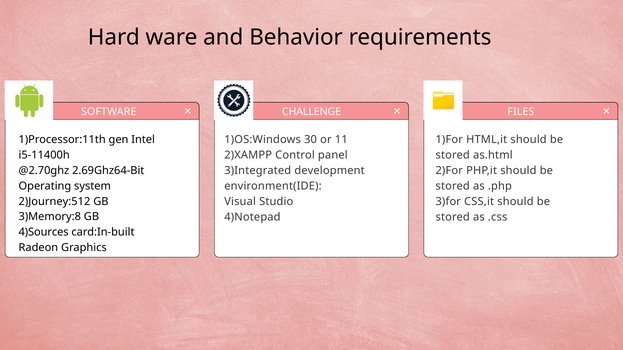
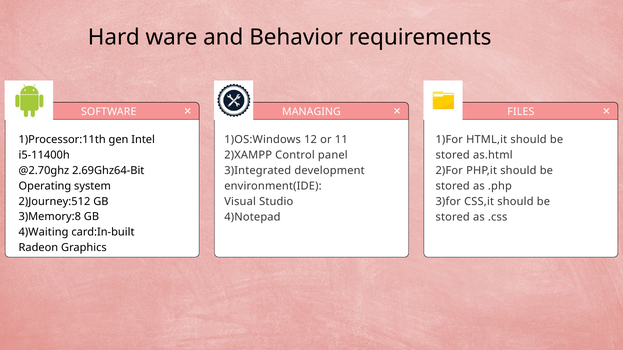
CHALLENGE: CHALLENGE -> MANAGING (311, 112)
30: 30 -> 12 (311, 140)
4)Sources: 4)Sources -> 4)Waiting (44, 233)
